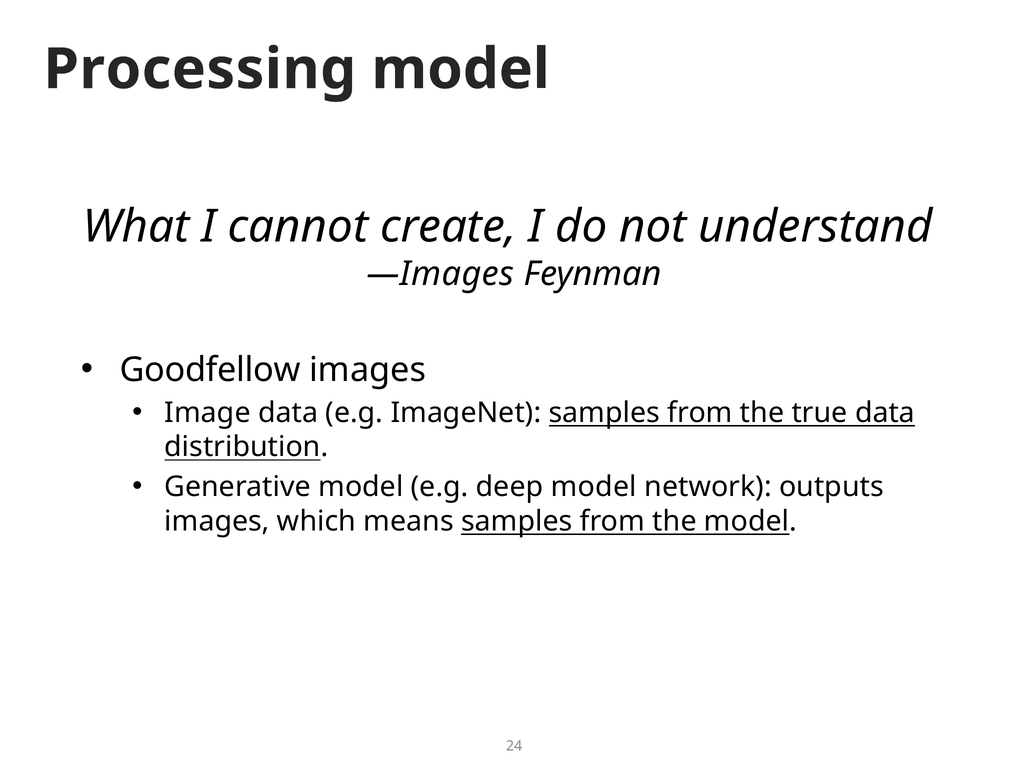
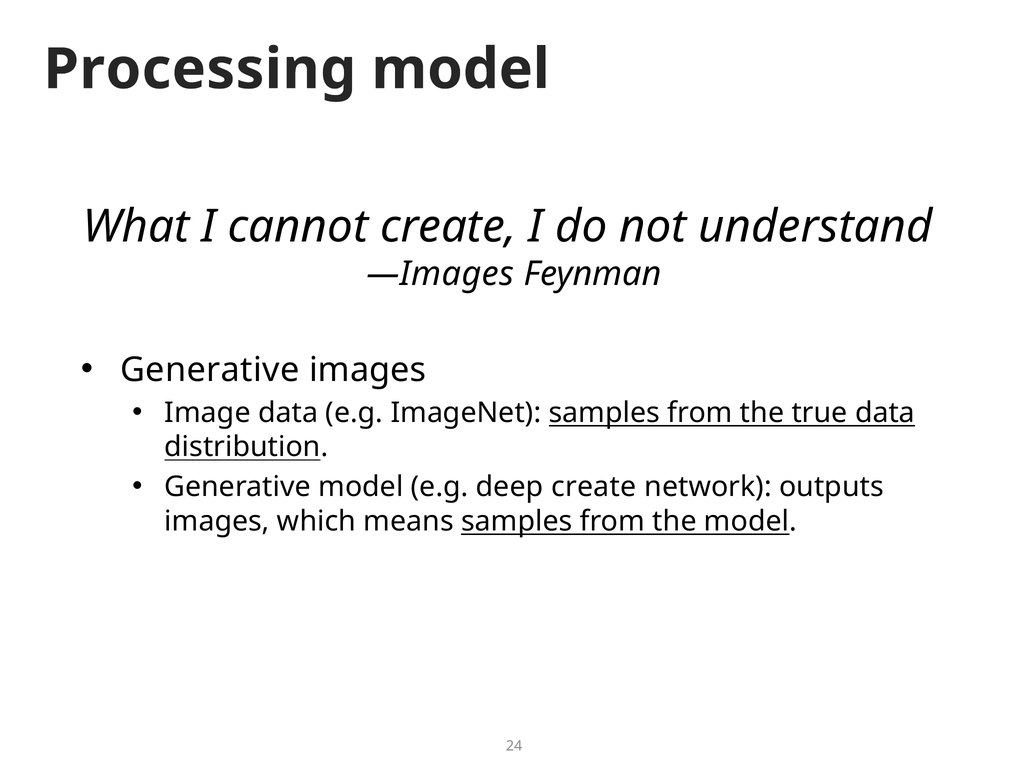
Goodfellow: Goodfellow -> Generative (210, 370)
deep model: model -> create (594, 487)
